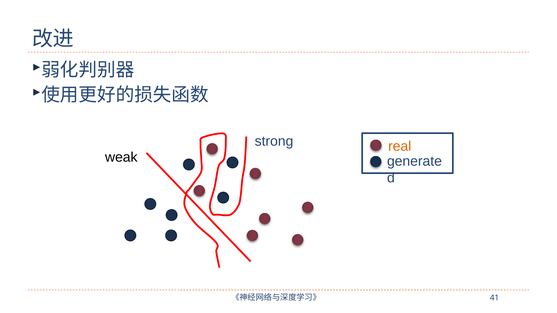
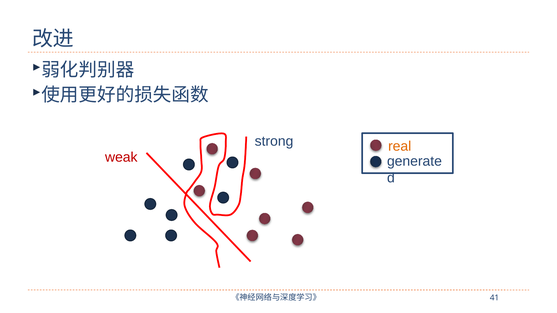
weak colour: black -> red (121, 157)
